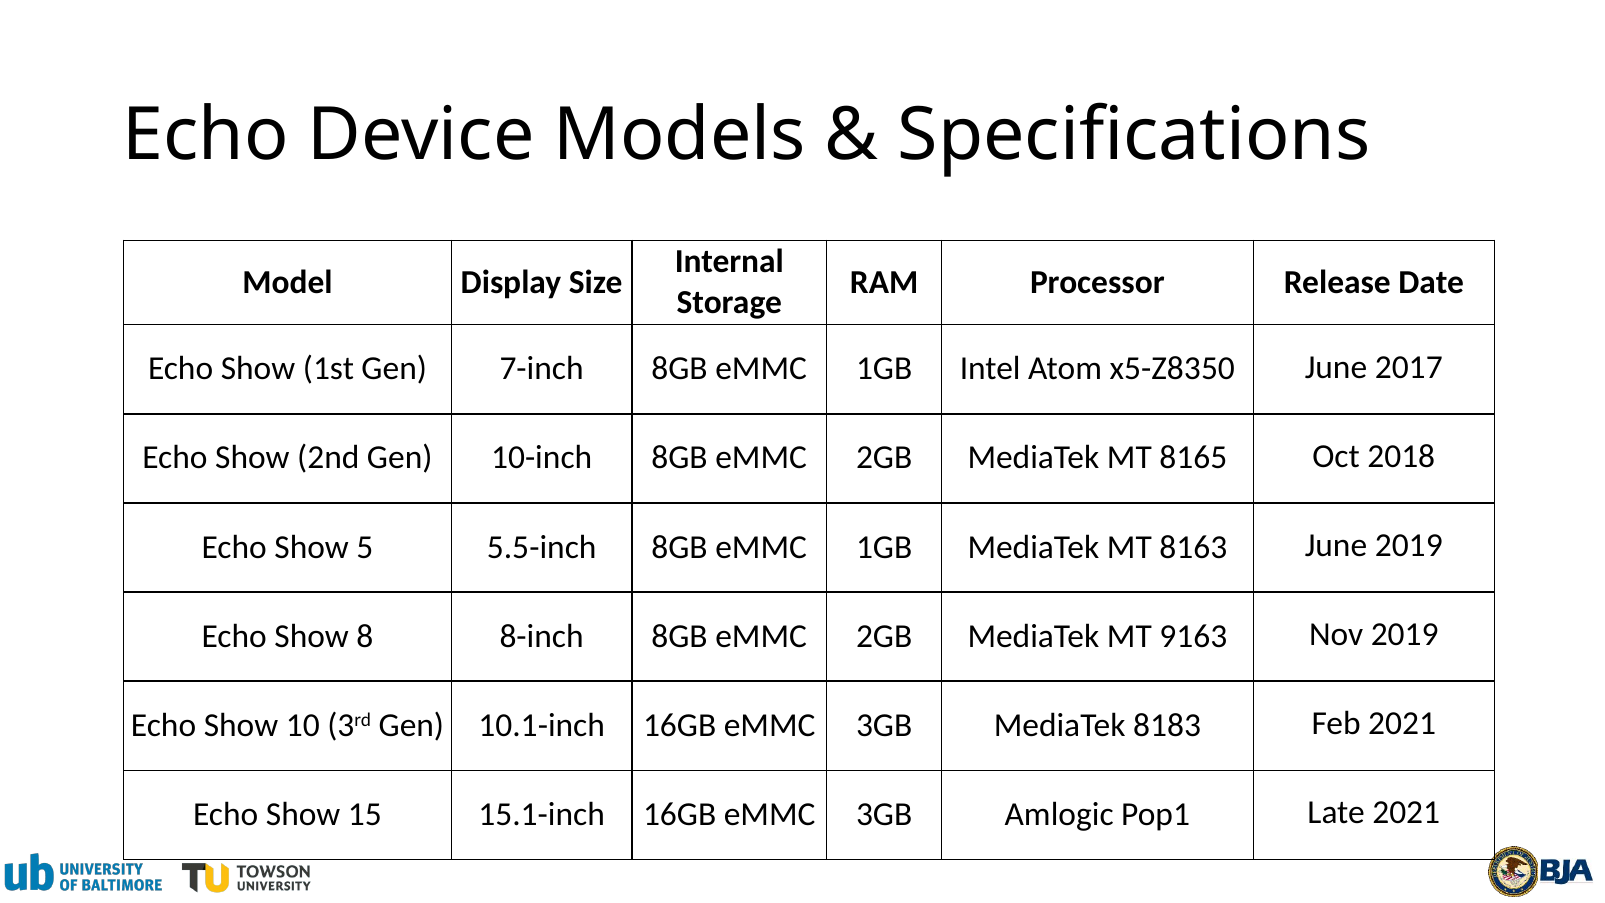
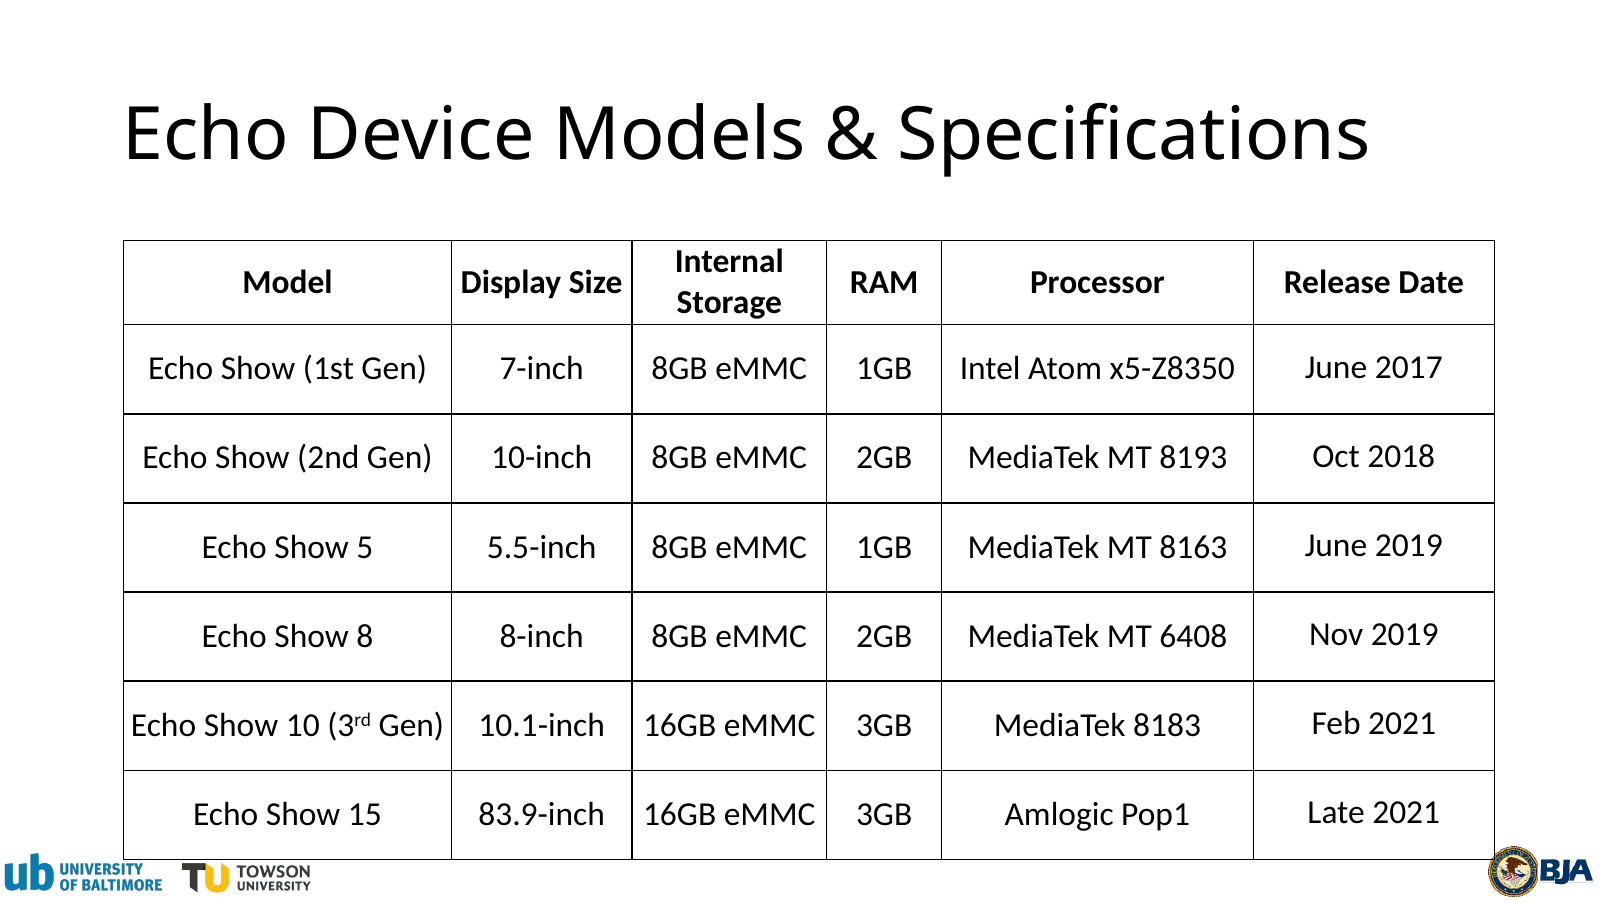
8165: 8165 -> 8193 (1193, 458)
9163: 9163 -> 6408 (1193, 636)
15.1-inch: 15.1-inch -> 83.9-inch (542, 814)
